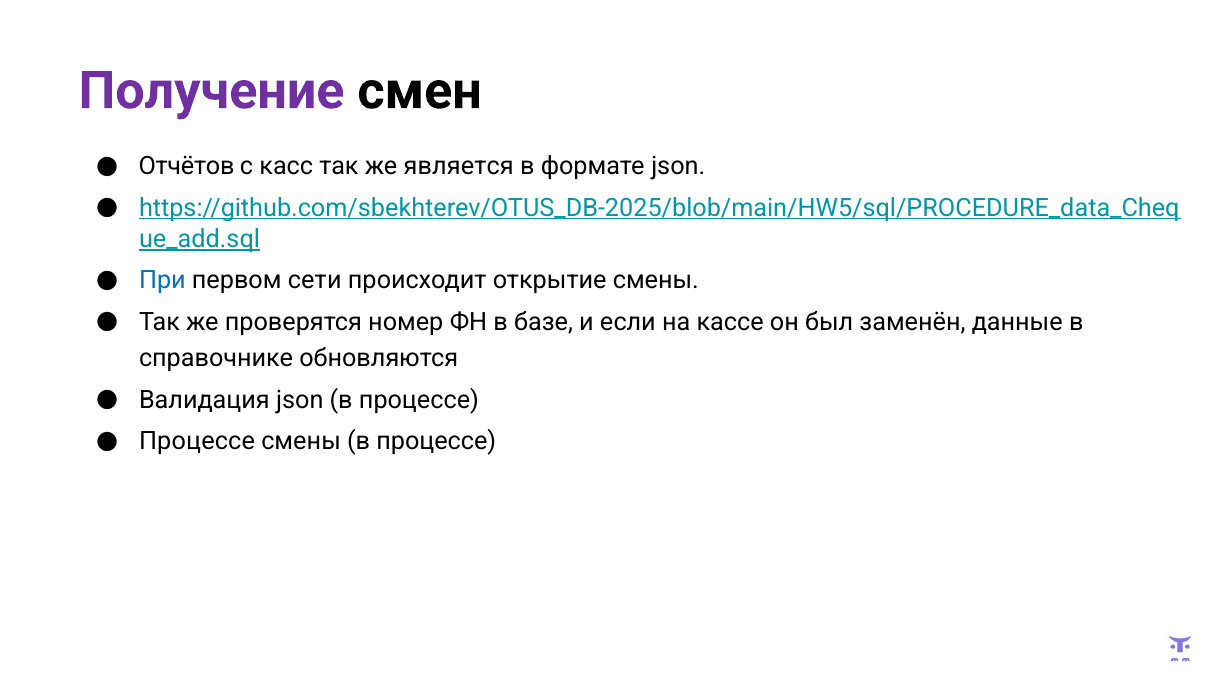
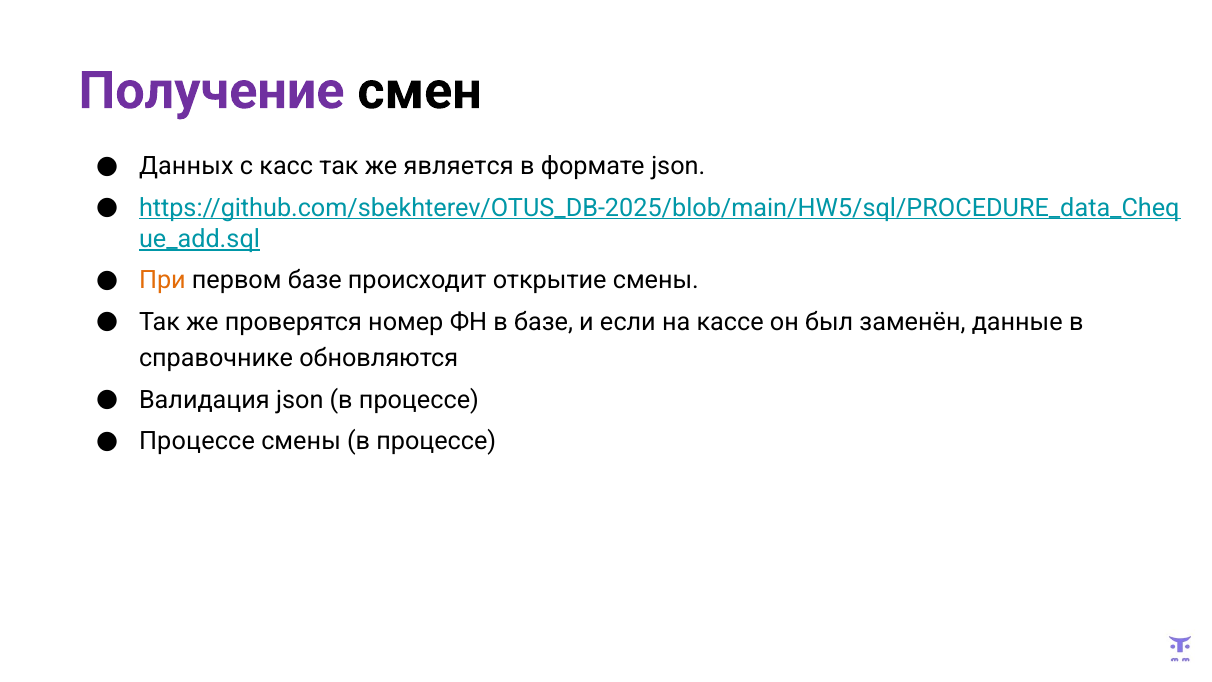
Отчётов: Отчётов -> Данных (186, 166)
При colour: blue -> orange (162, 281)
первом сети: сети -> базе (315, 281)
